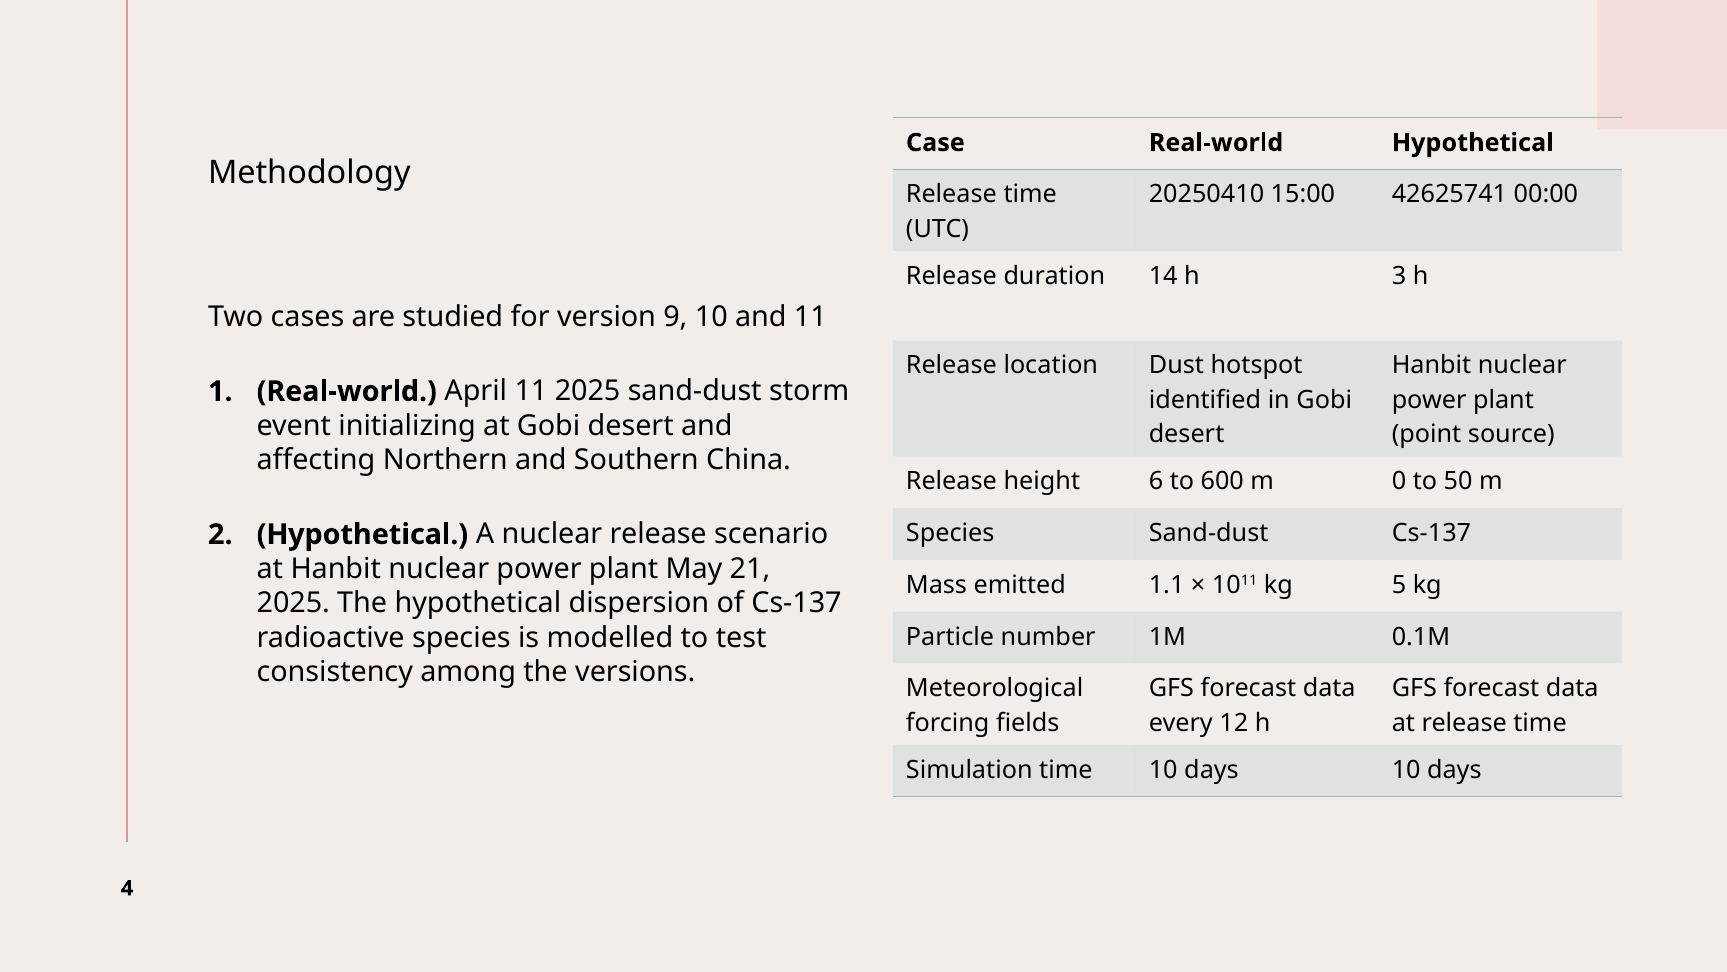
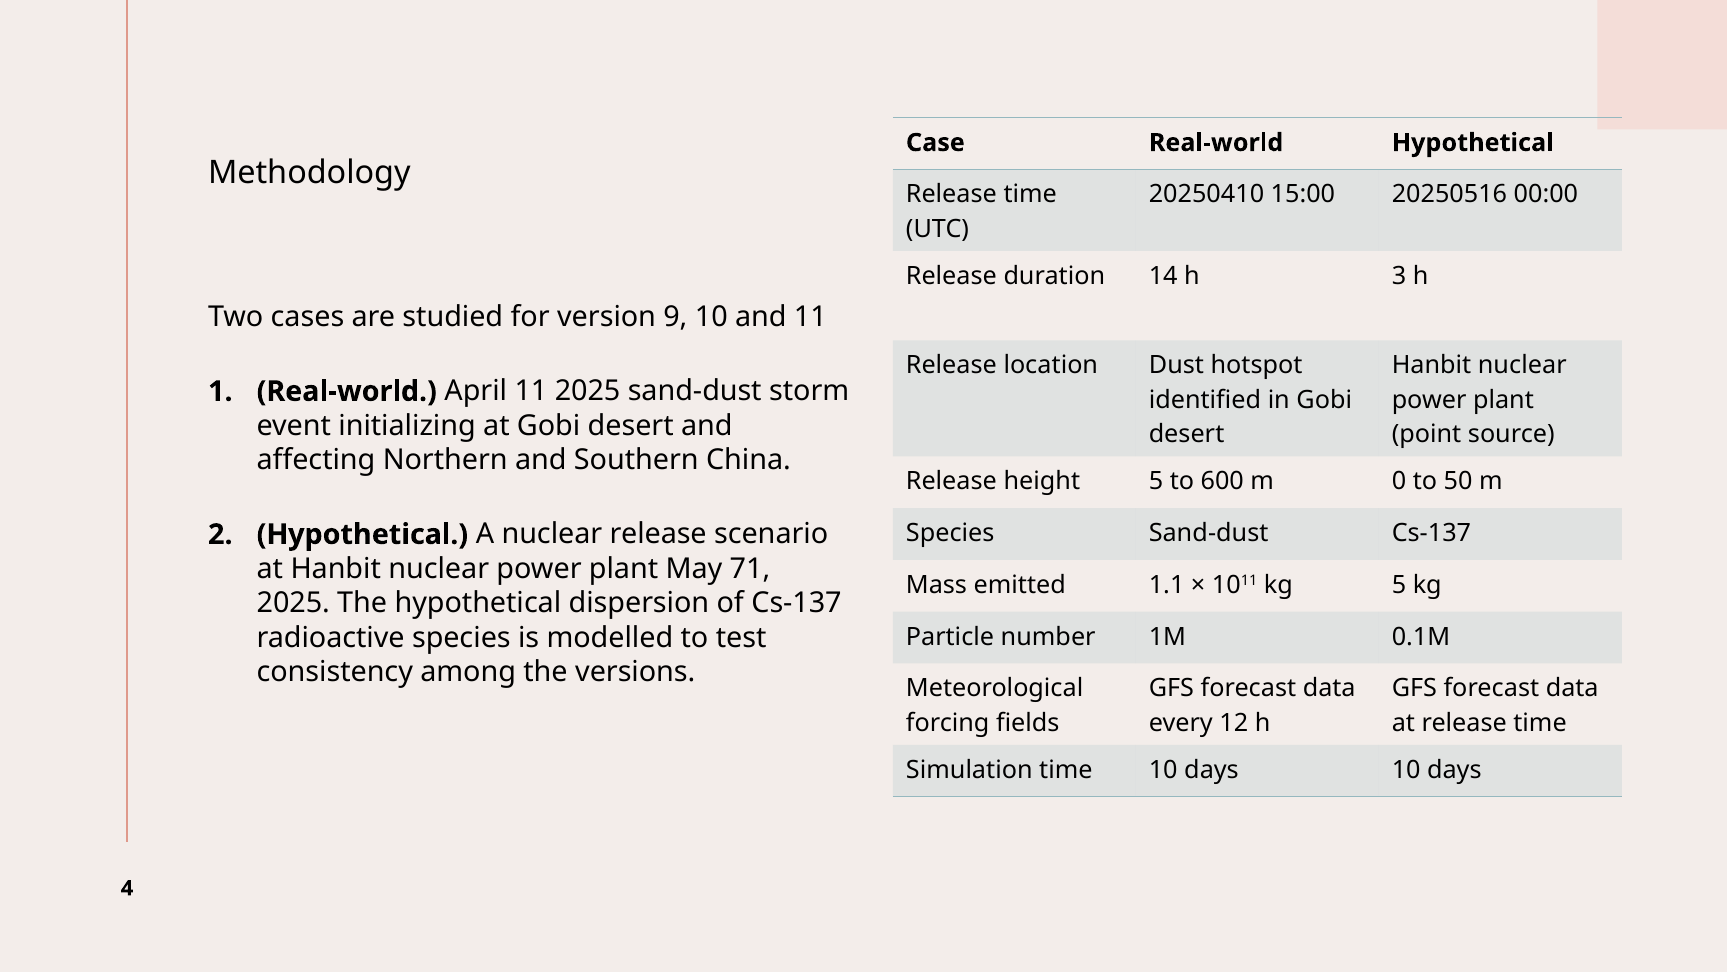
42625741: 42625741 -> 20250516 (1449, 194)
height 6: 6 -> 5 (1156, 481)
21: 21 -> 71 (750, 569)
